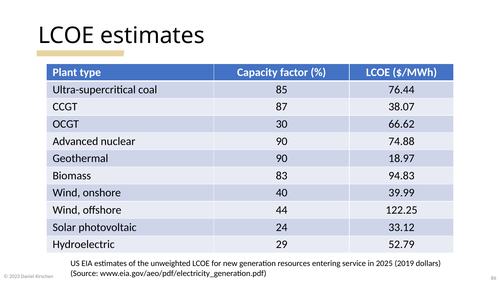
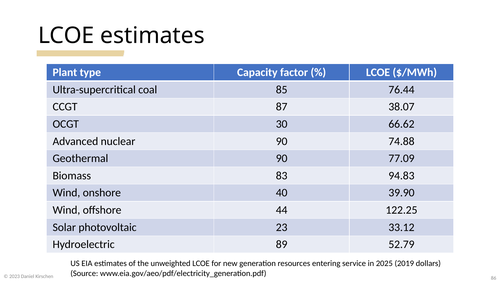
18.97: 18.97 -> 77.09 (401, 159)
39.99: 39.99 -> 39.90 (401, 193)
24: 24 -> 23 (282, 227)
29: 29 -> 89 (282, 245)
